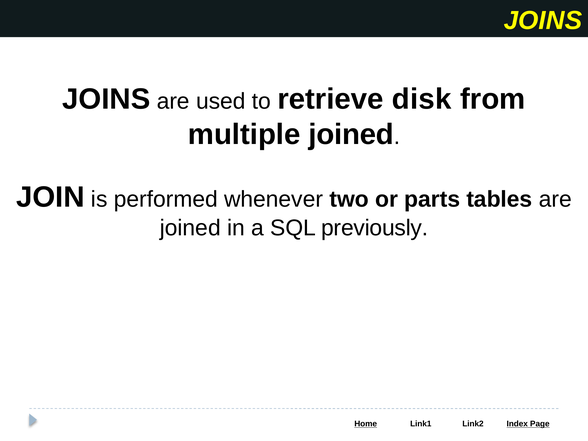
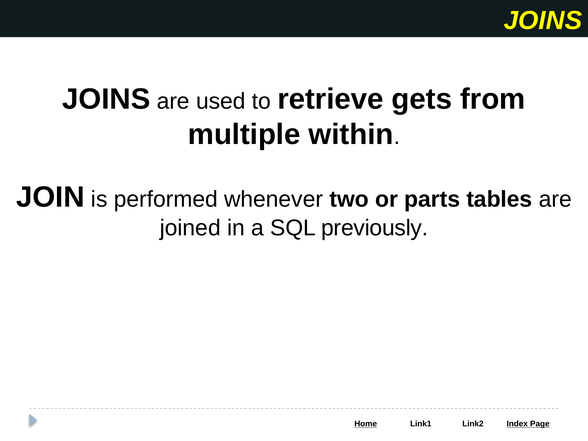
disk: disk -> gets (422, 99)
multiple joined: joined -> within (351, 134)
